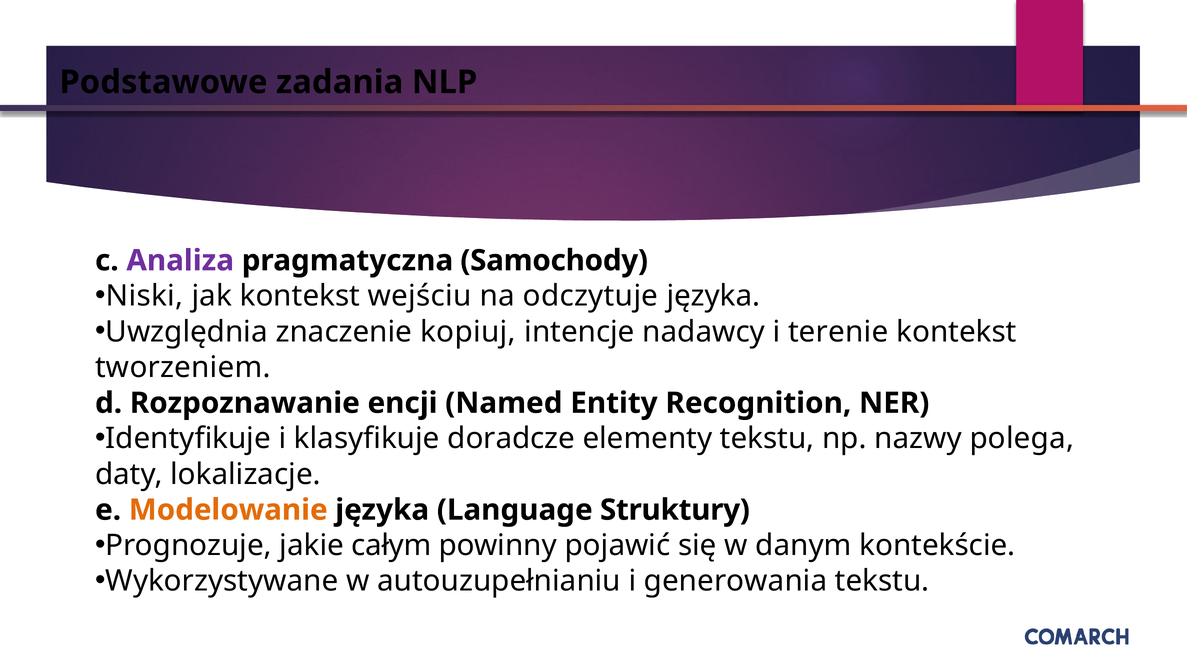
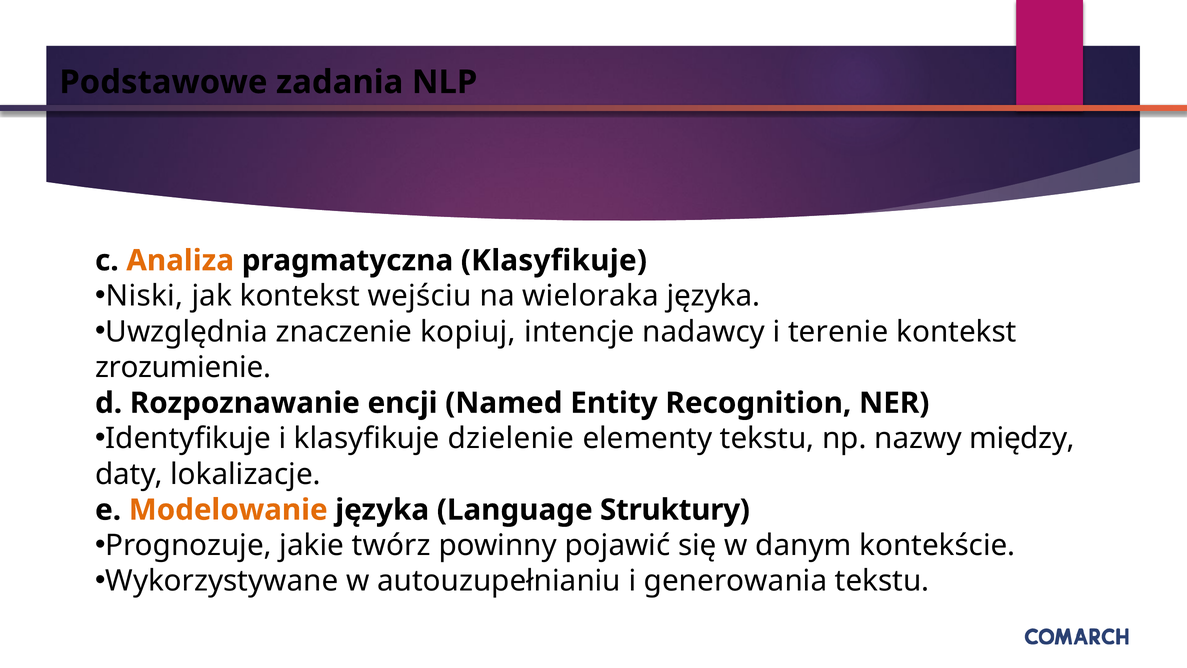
Analiza colour: purple -> orange (180, 260)
pragmatyczna Samochody: Samochody -> Klasyfikuje (554, 260)
odczytuje: odczytuje -> wieloraka (591, 296)
tworzeniem: tworzeniem -> zrozumienie (183, 367)
doradcze: doradcze -> dzielenie (511, 438)
polega: polega -> między (1022, 438)
całym: całym -> twórz (391, 545)
